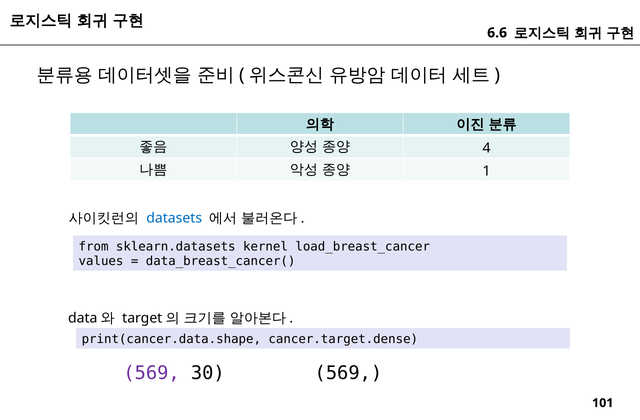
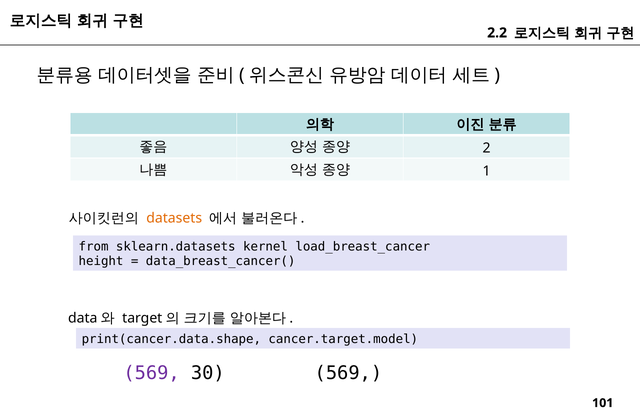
6.6: 6.6 -> 2.2 (497, 33)
4: 4 -> 2 (487, 148)
datasets colour: blue -> orange (174, 218)
values: values -> height (101, 262)
cancer.target.dense: cancer.target.dense -> cancer.target.model (343, 339)
